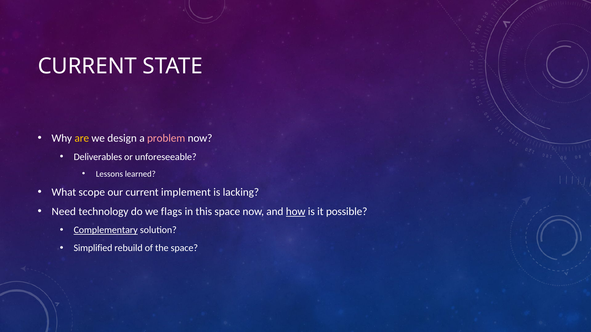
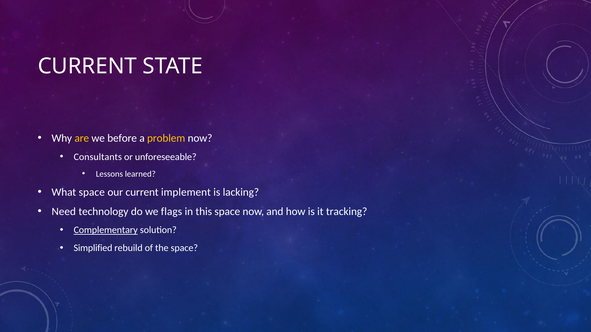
design: design -> before (122, 138)
problem colour: pink -> yellow (166, 138)
Deliverables: Deliverables -> Consultants (98, 157)
What scope: scope -> space (92, 192)
how underline: present -> none (296, 212)
possible: possible -> tracking (347, 212)
